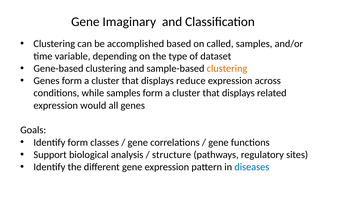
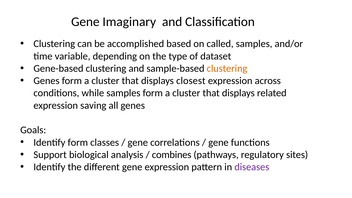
reduce: reduce -> closest (191, 81)
would: would -> saving (93, 105)
structure: structure -> combines (172, 155)
diseases colour: blue -> purple (252, 167)
